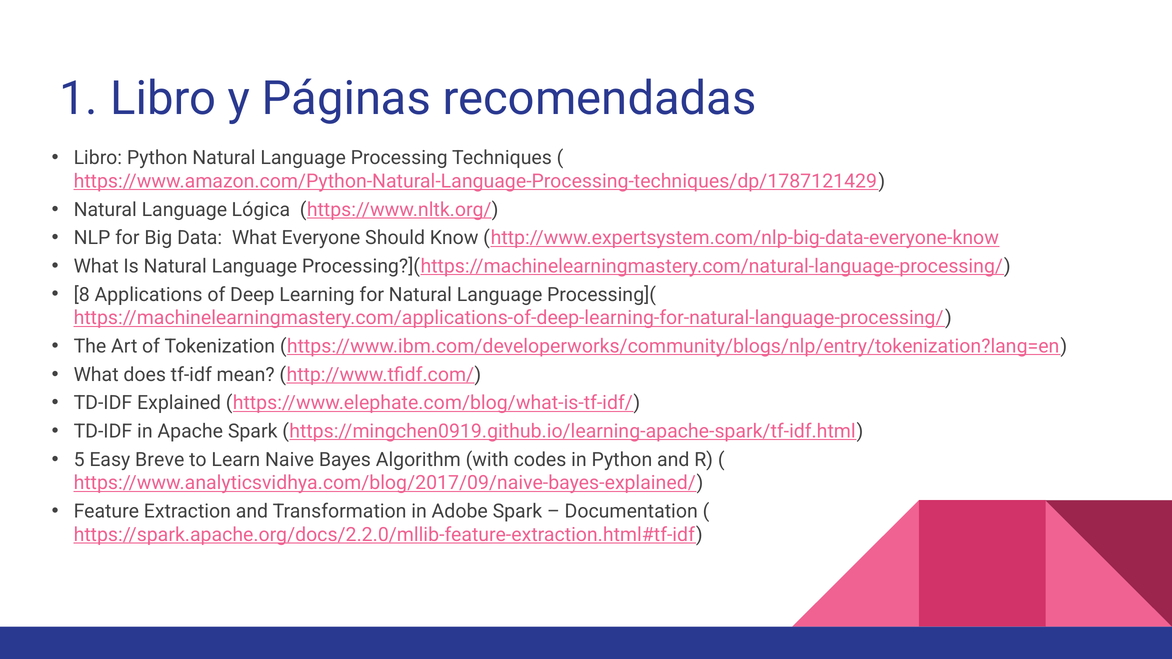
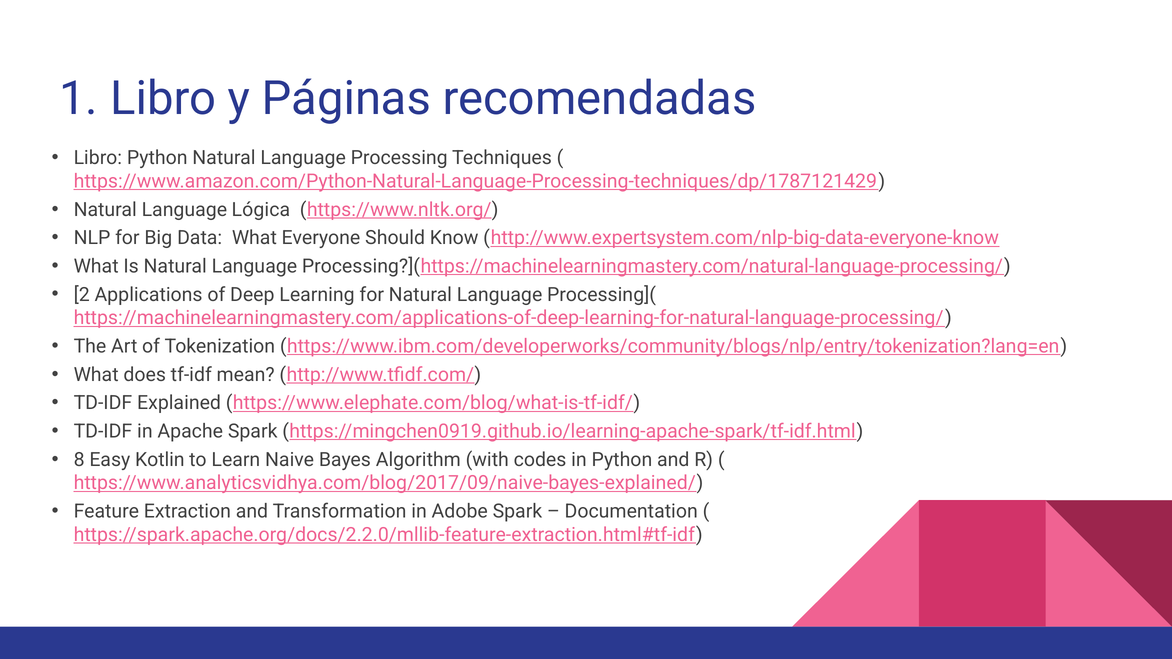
8: 8 -> 2 (82, 295)
5: 5 -> 8 (79, 460)
Breve: Breve -> Kotlin (160, 460)
